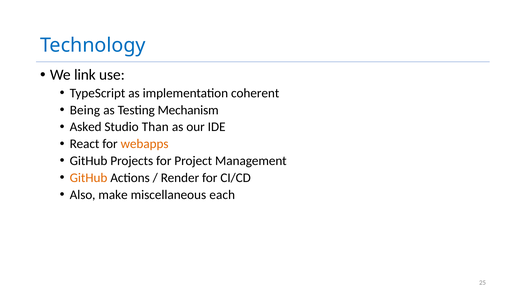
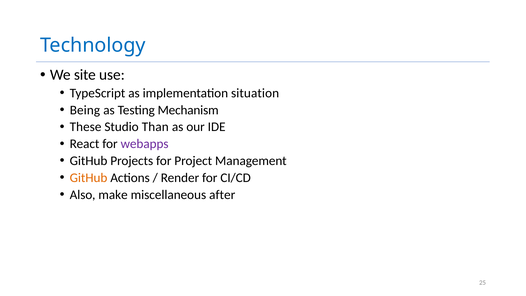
link: link -> site (85, 75)
coherent: coherent -> situation (255, 93)
Asked: Asked -> These (86, 127)
webapps colour: orange -> purple (145, 144)
each: each -> after (222, 195)
